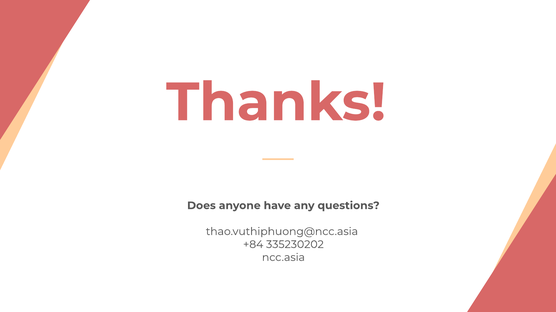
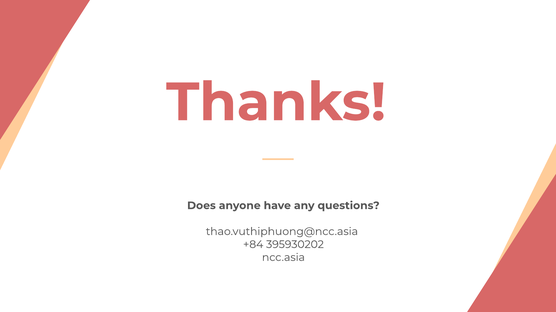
335230202: 335230202 -> 395930202 (295, 245)
